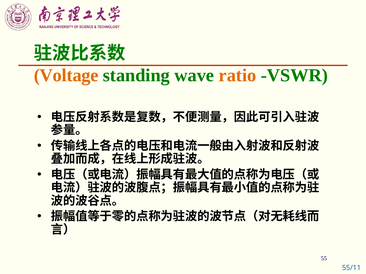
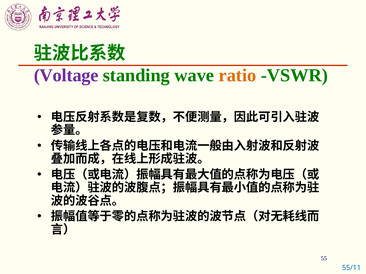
Voltage colour: orange -> purple (66, 75)
